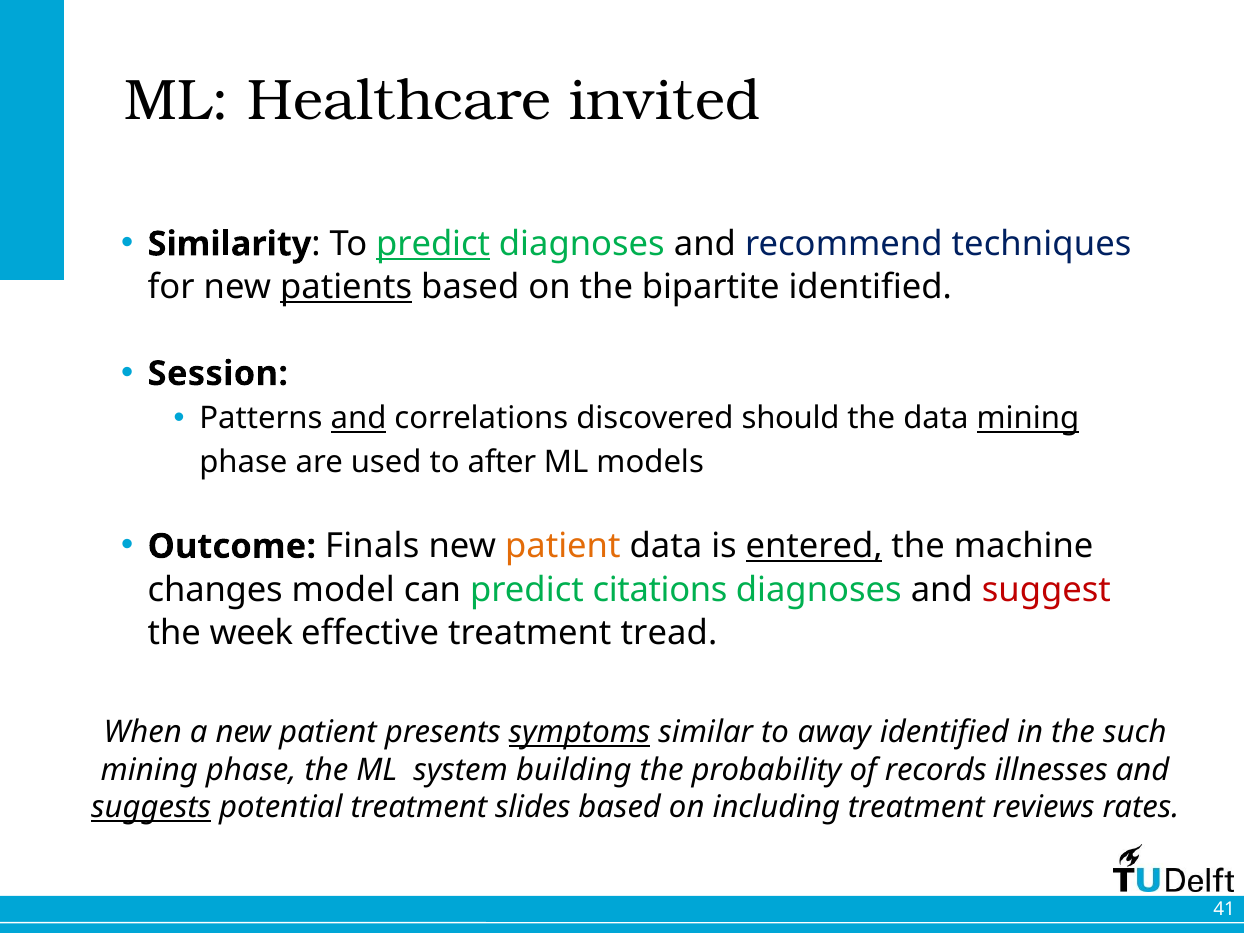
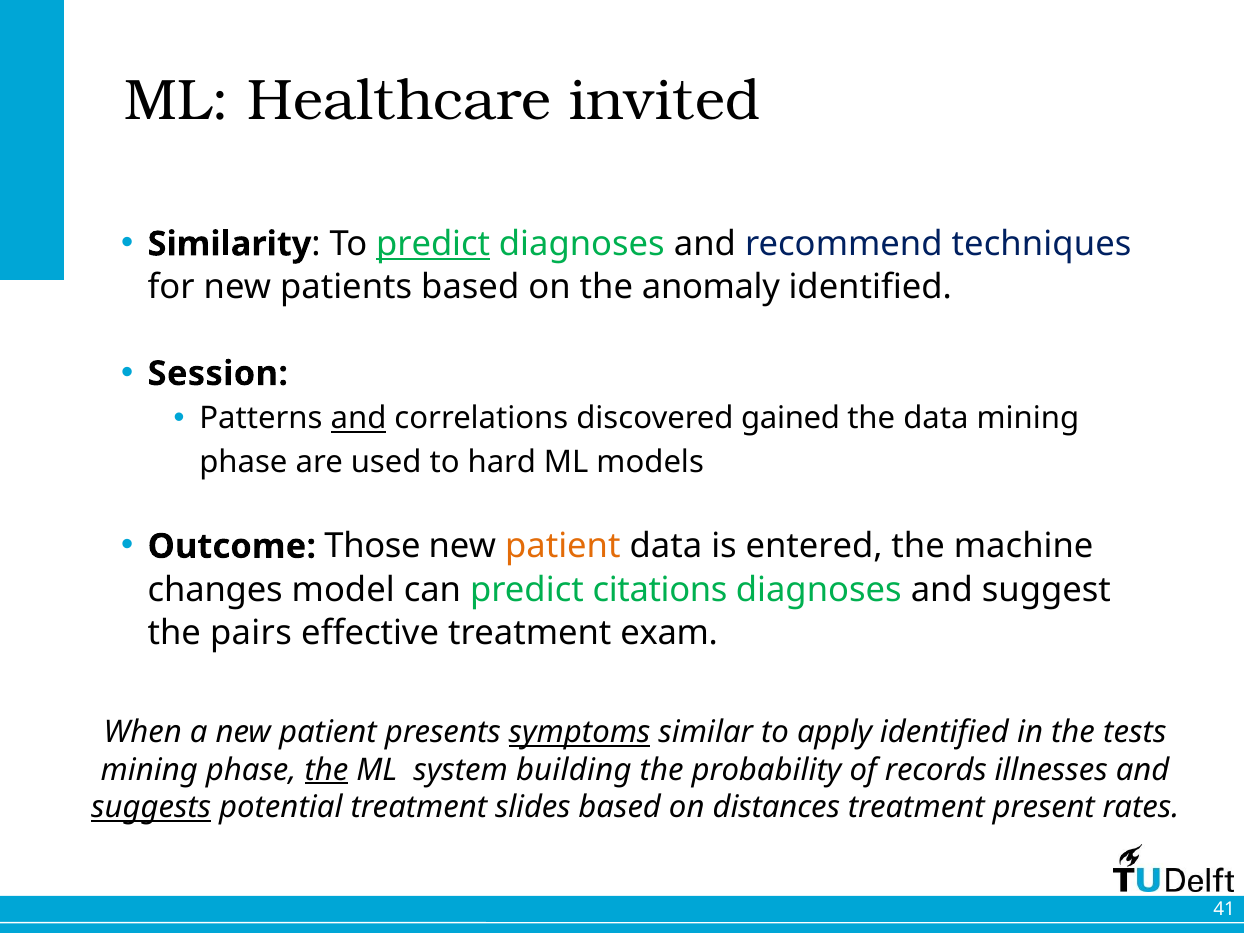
patients underline: present -> none (346, 287)
bipartite: bipartite -> anomaly (711, 287)
should: should -> gained (791, 419)
mining underline: present -> none (1028, 419)
after: after -> hard (502, 462)
Finals: Finals -> Those (373, 546)
entered underline: present -> none (814, 546)
suggest colour: red -> black (1046, 590)
week: week -> pairs (251, 633)
tread: tread -> exam (669, 633)
away: away -> apply (835, 733)
such: such -> tests (1135, 733)
the underline: none -> present (326, 770)
including: including -> distances (776, 807)
reviews: reviews -> present (1044, 807)
